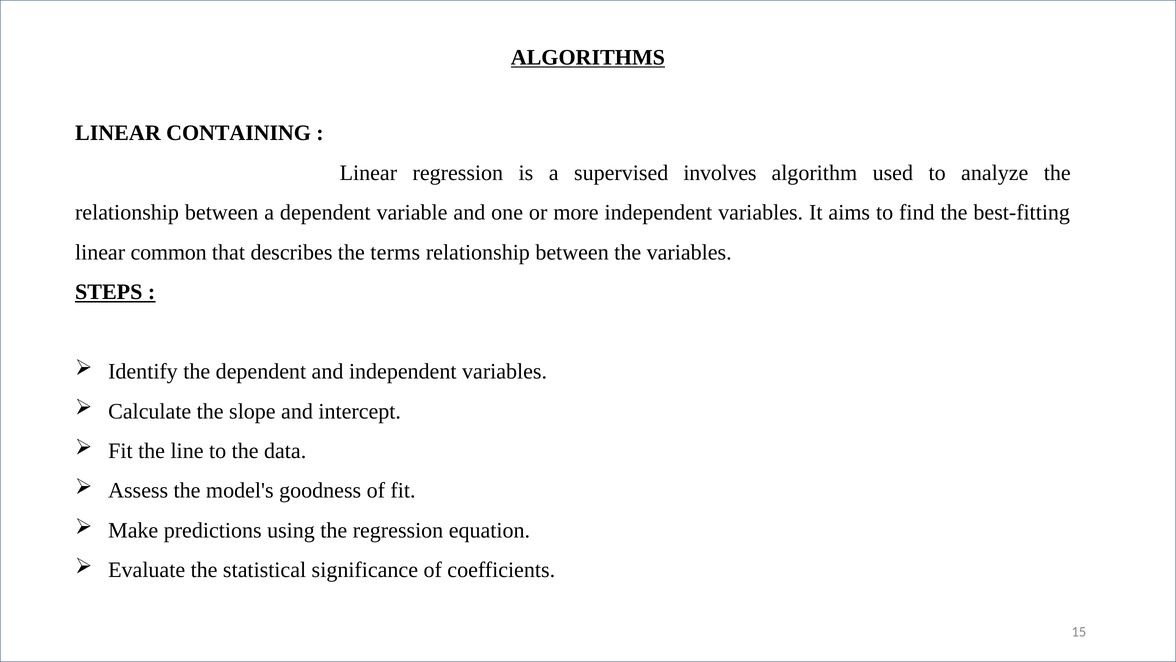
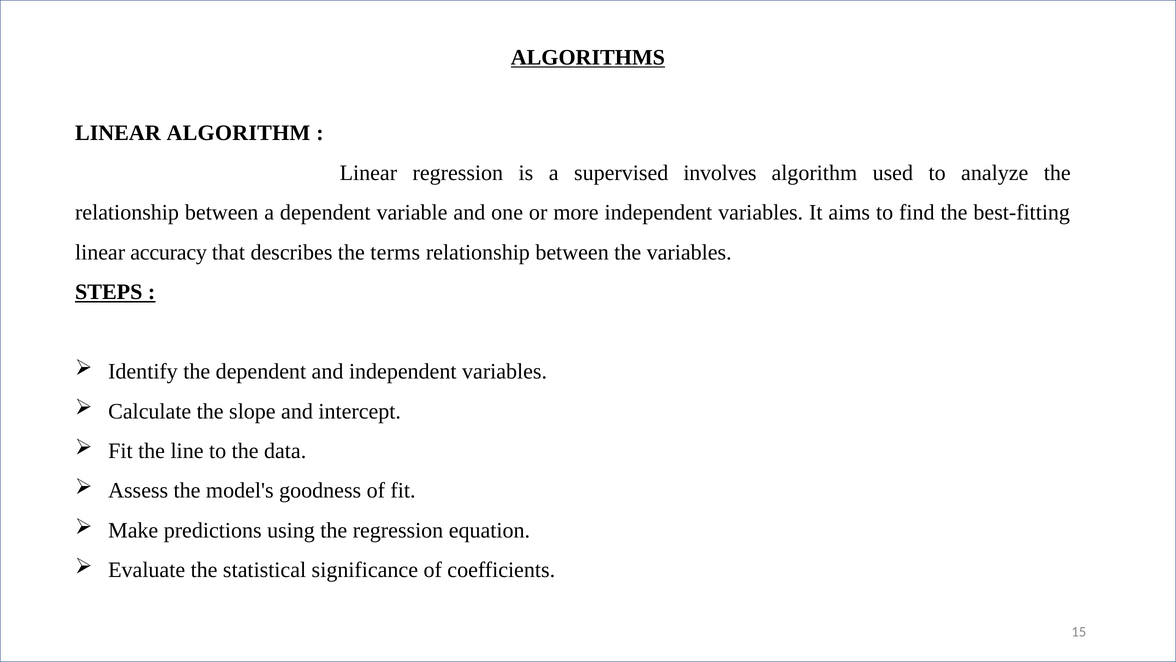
LINEAR CONTAINING: CONTAINING -> ALGORITHM (238, 133)
common: common -> accuracy (169, 252)
